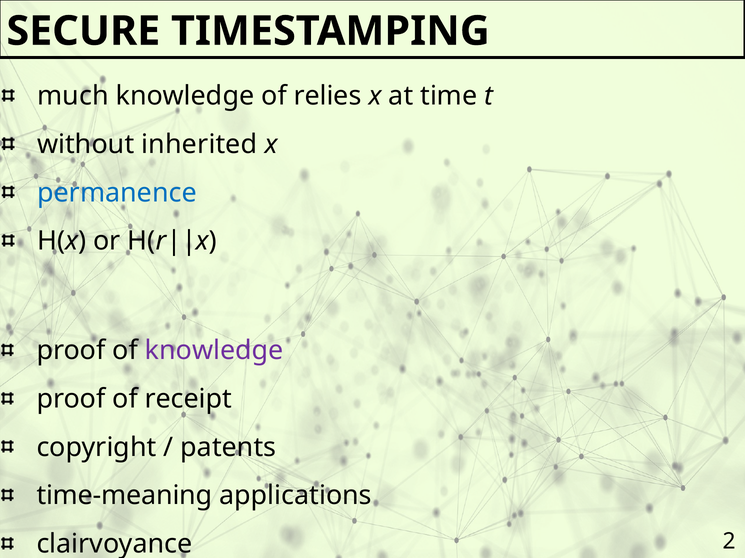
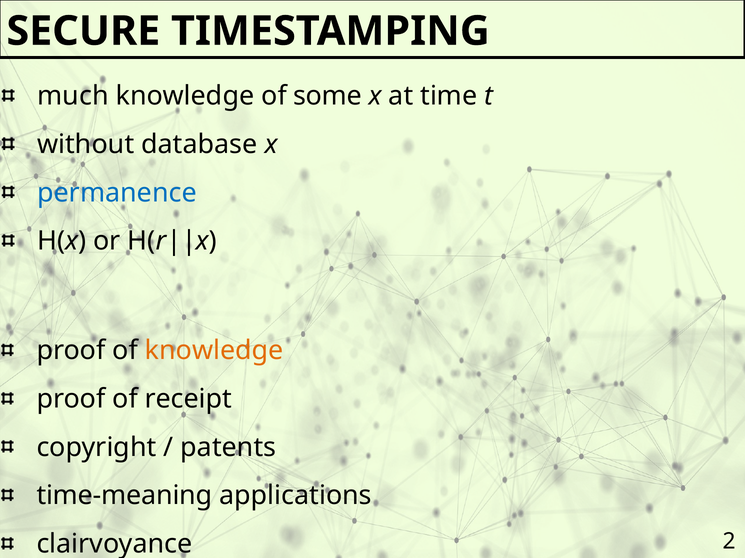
relies: relies -> some (328, 96)
inherited: inherited -> database (199, 145)
knowledge colour: purple -> orange (214, 351)
